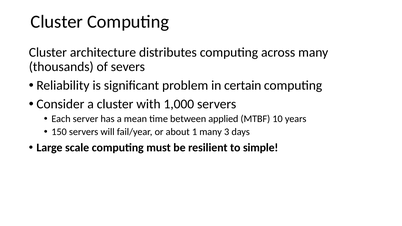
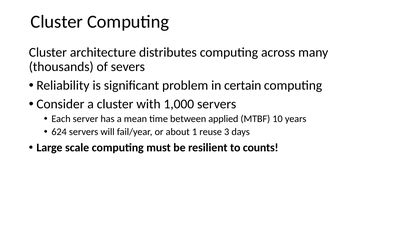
150: 150 -> 624 (59, 132)
1 many: many -> reuse (211, 132)
simple: simple -> counts (261, 148)
